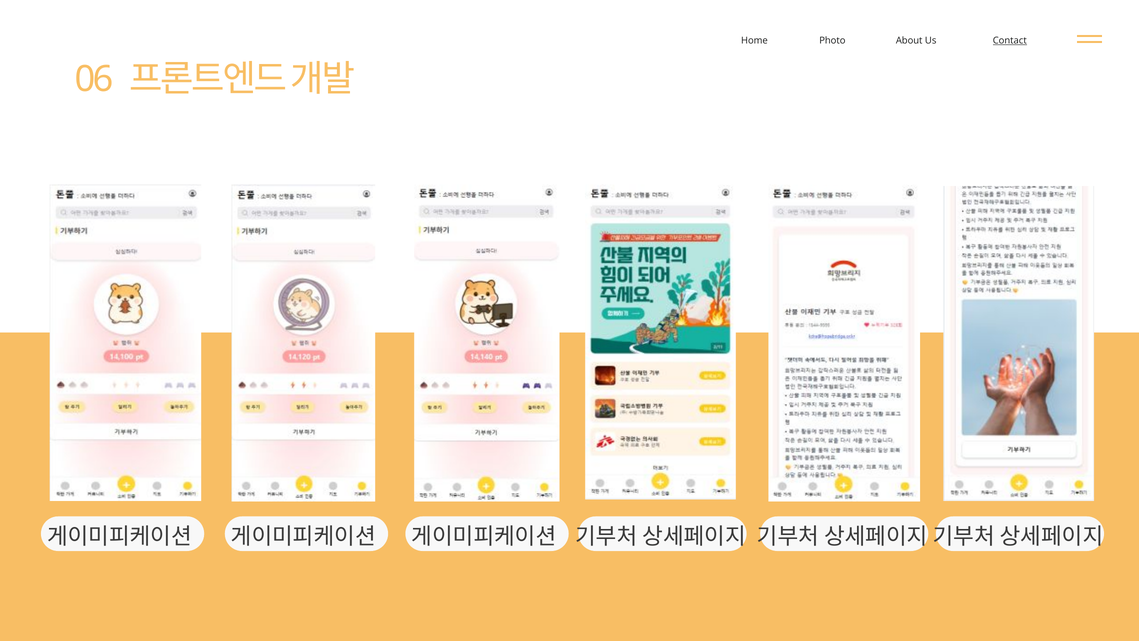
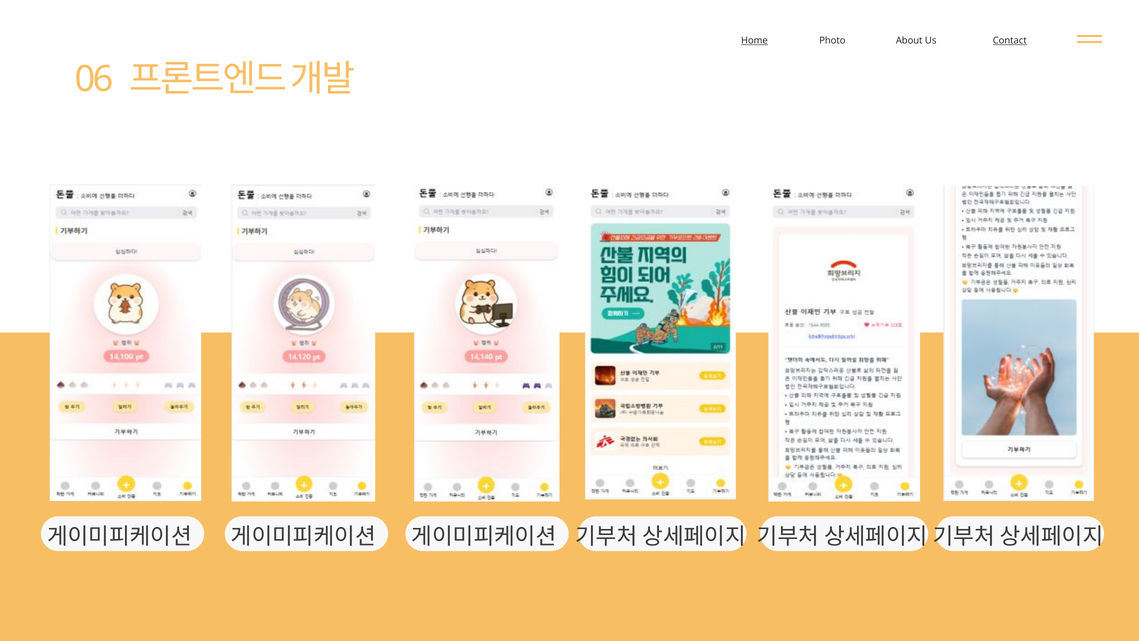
Home underline: none -> present (754, 41)
